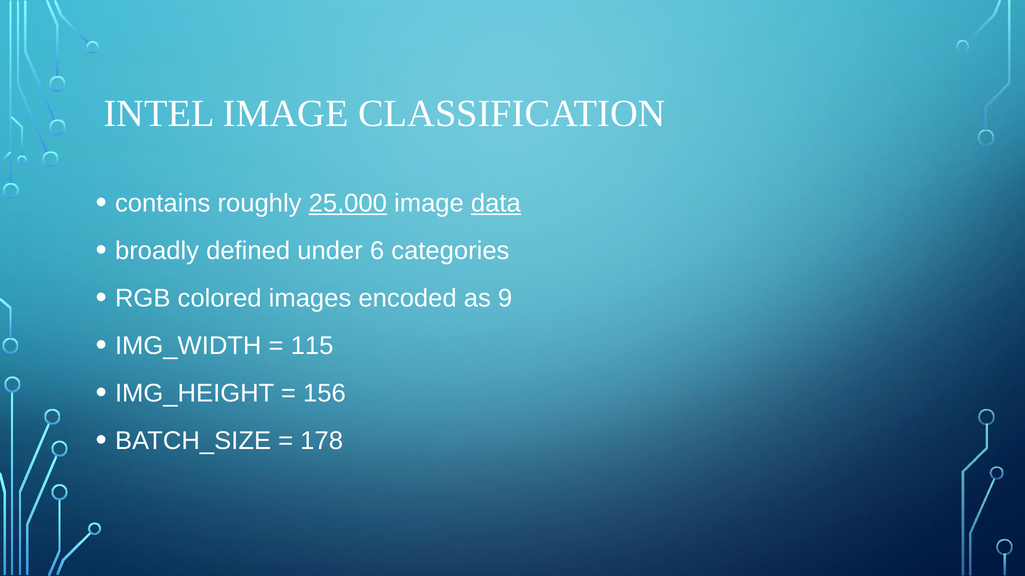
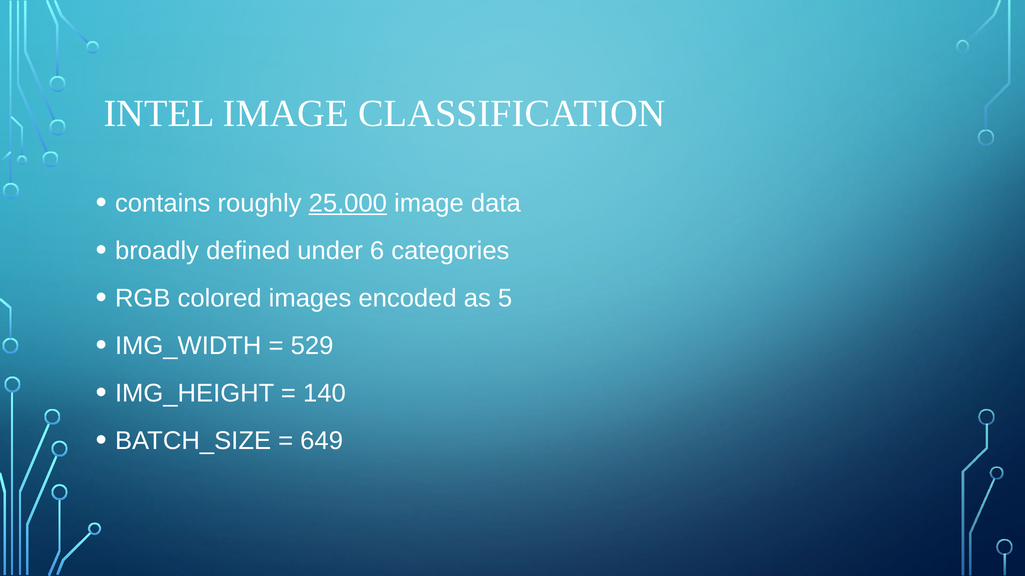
data underline: present -> none (496, 203)
9: 9 -> 5 (505, 299)
115: 115 -> 529 (312, 346)
156: 156 -> 140 (324, 394)
178: 178 -> 649 (322, 441)
